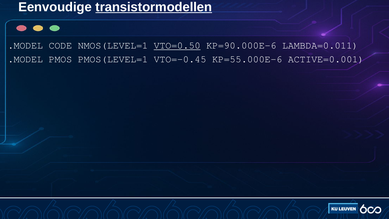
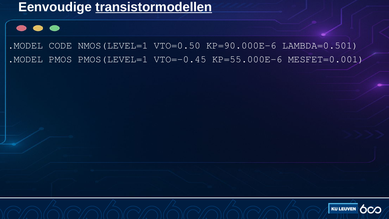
VTO=0.50 underline: present -> none (177, 45)
LAMBDA=0.011: LAMBDA=0.011 -> LAMBDA=0.501 (320, 45)
ACTIVE=0.001: ACTIVE=0.001 -> MESFET=0.001 (326, 59)
